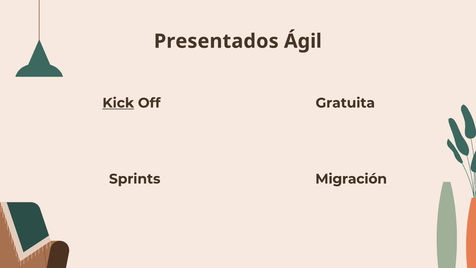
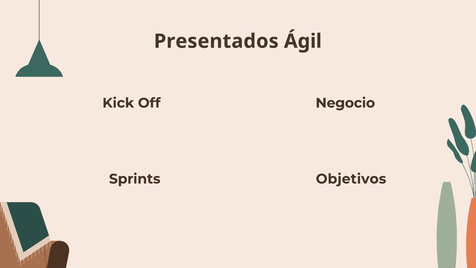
Kick underline: present -> none (118, 103)
Gratuita: Gratuita -> Negocio (345, 103)
Migración: Migración -> Objetivos (351, 179)
